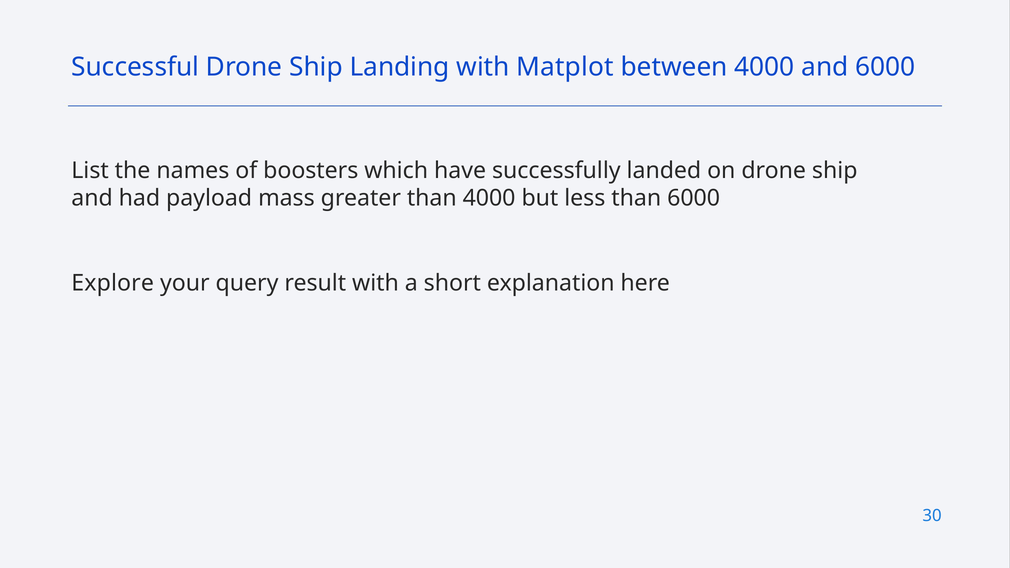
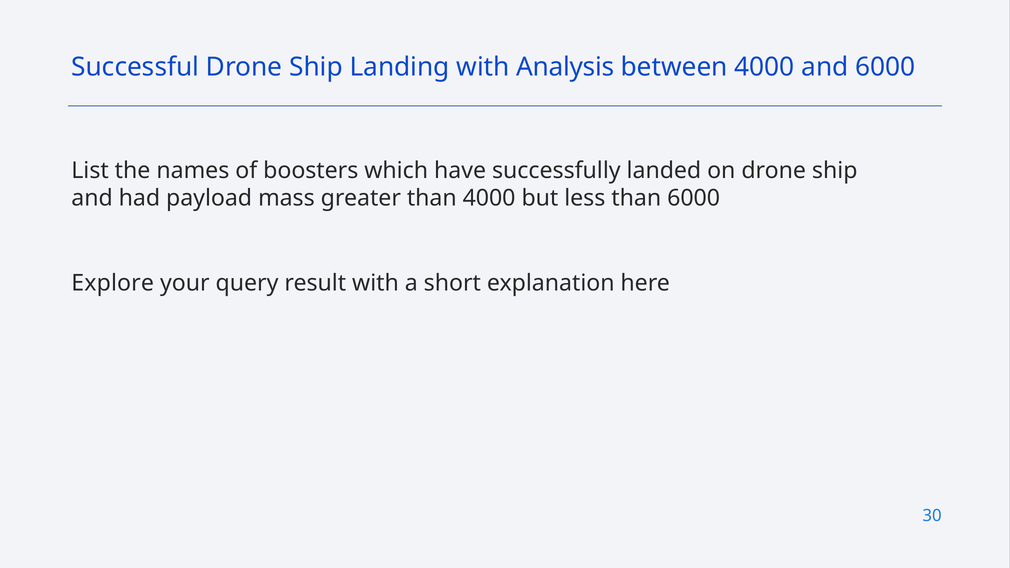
Matplot: Matplot -> Analysis (565, 67)
